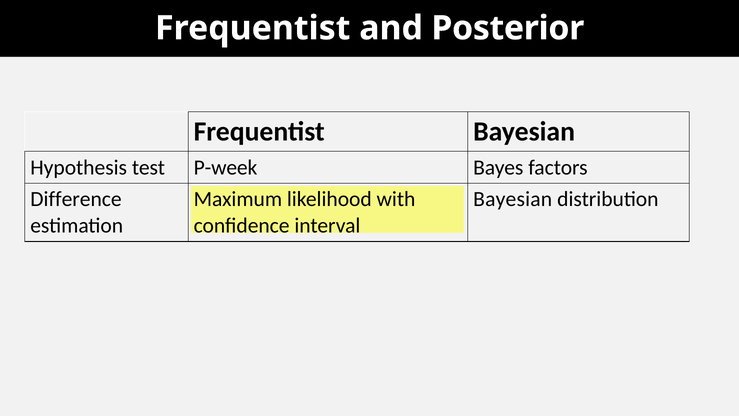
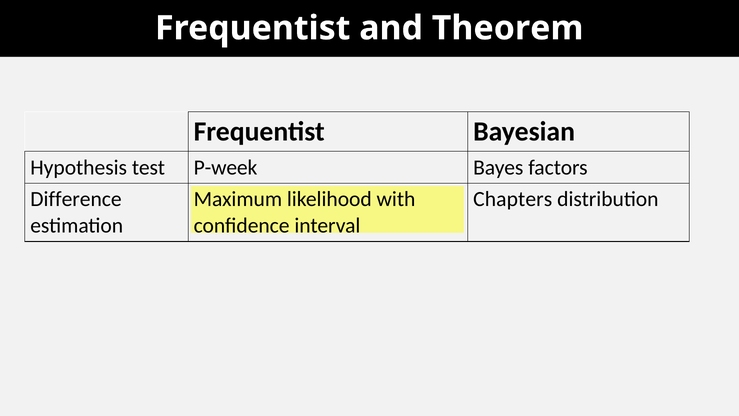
Posterior: Posterior -> Theorem (508, 28)
Bayesian: Bayesian -> Chapters (513, 199)
